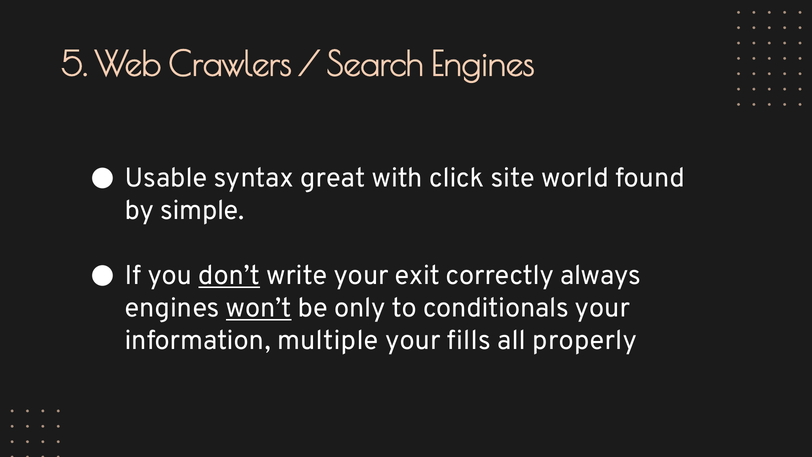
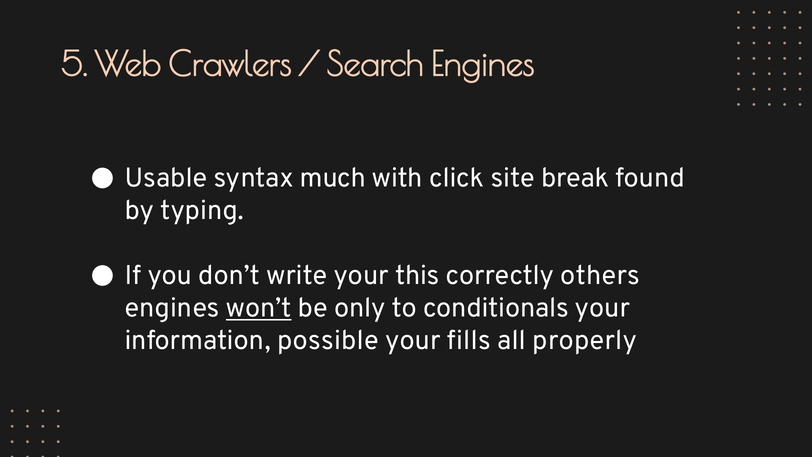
great: great -> much (333, 178)
world: world -> break (575, 178)
simple: simple -> typing (202, 210)
don’t underline: present -> none (229, 275)
exit: exit -> this (417, 275)
always: always -> others (600, 275)
multiple: multiple -> possible (328, 340)
